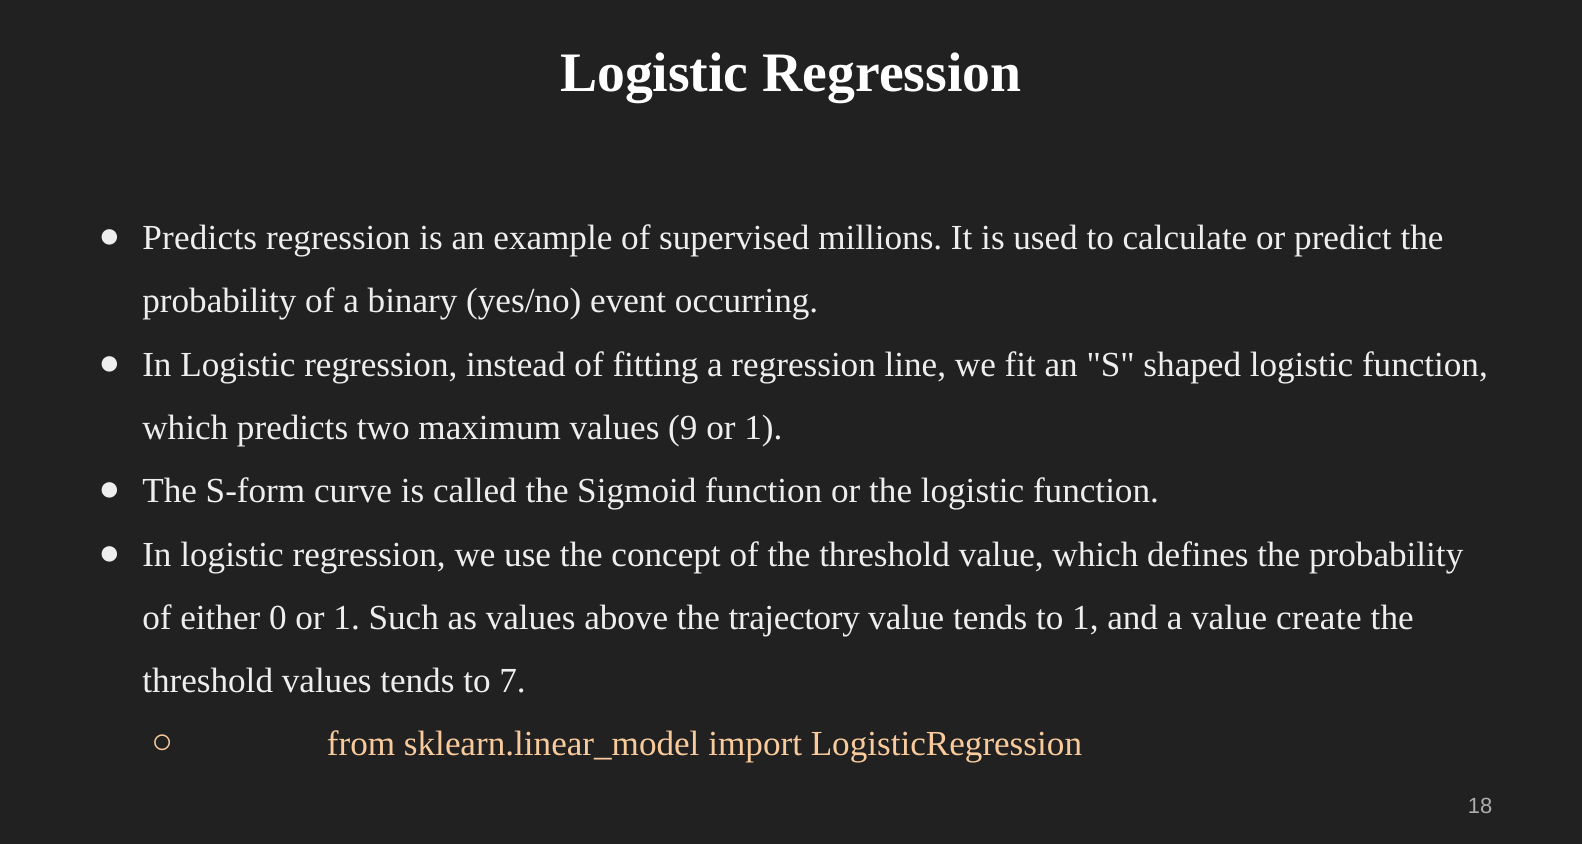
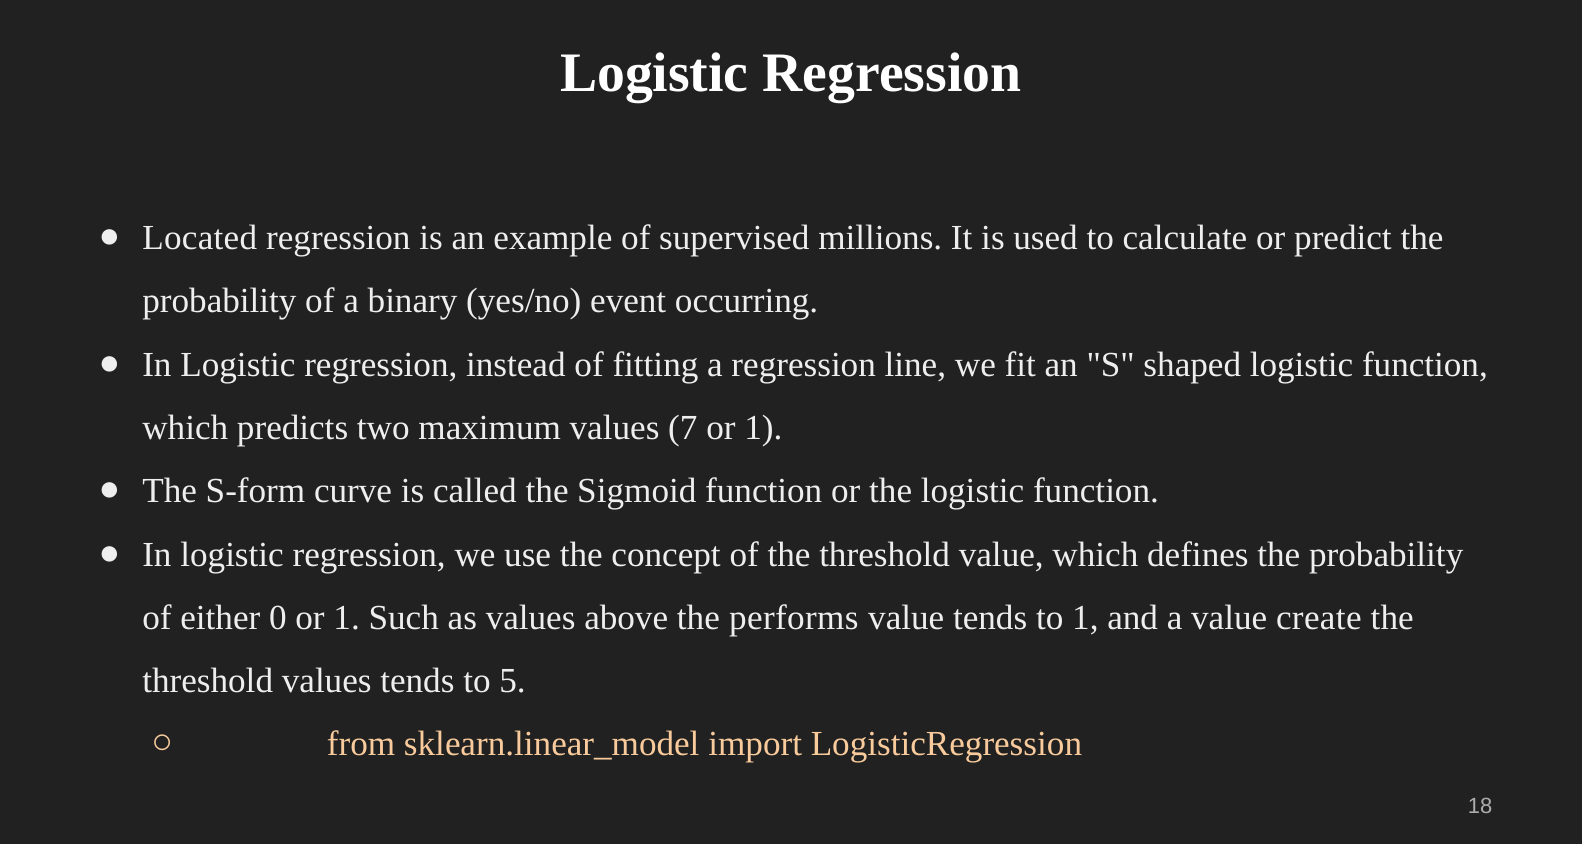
Predicts: Predicts -> Located (200, 238)
9: 9 -> 7 (683, 428)
trajectory: trajectory -> performs (794, 618)
7: 7 -> 5 (513, 681)
